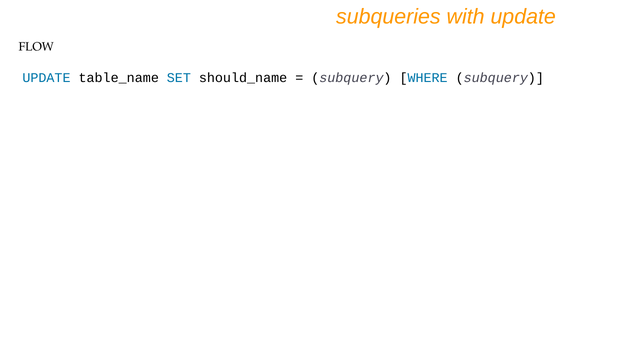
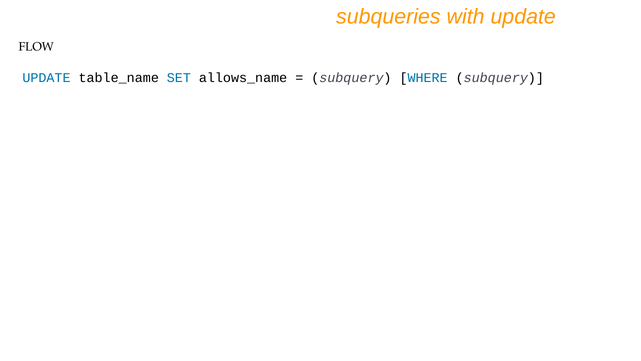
should_name: should_name -> allows_name (243, 78)
